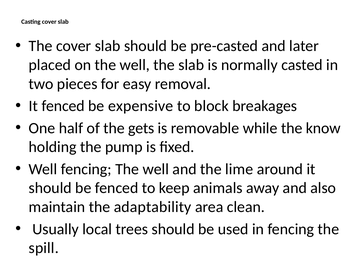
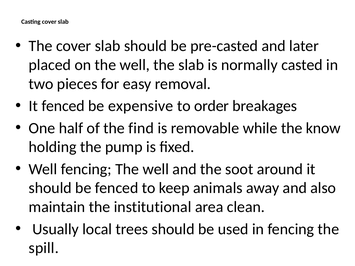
block: block -> order (212, 106)
gets: gets -> find (141, 128)
lime: lime -> soot (239, 169)
adaptability: adaptability -> institutional (153, 207)
